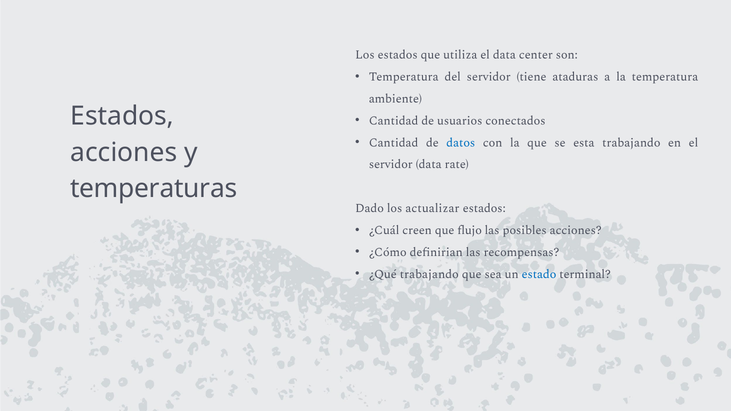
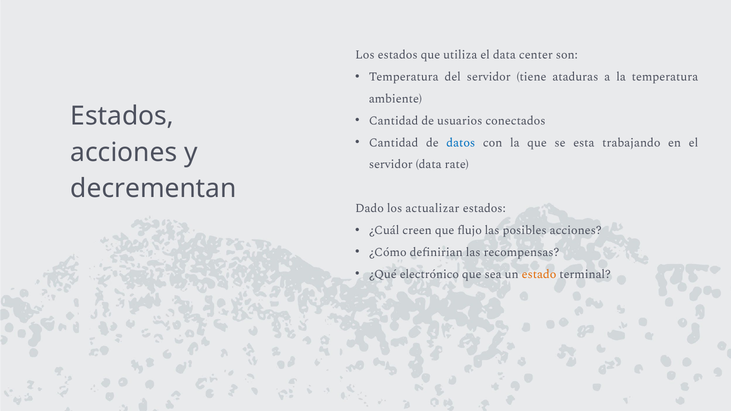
temperaturas: temperaturas -> decrementan (153, 189)
¿Qué trabajando: trabajando -> electrónico (429, 274)
estado colour: blue -> orange (539, 274)
